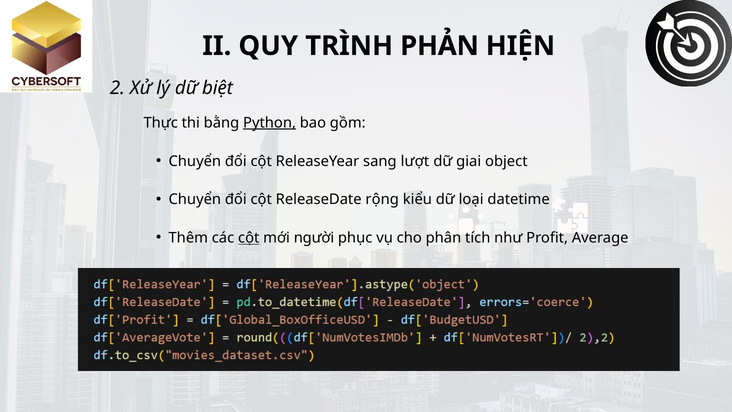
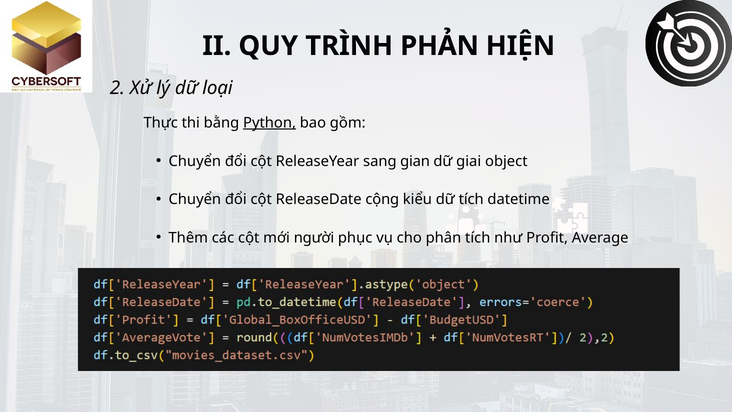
biệt: biệt -> loại (217, 88)
lượt: lượt -> gian (415, 161)
rộng: rộng -> cộng (382, 199)
dữ loại: loại -> tích (471, 199)
cột underline: present -> none (249, 238)
